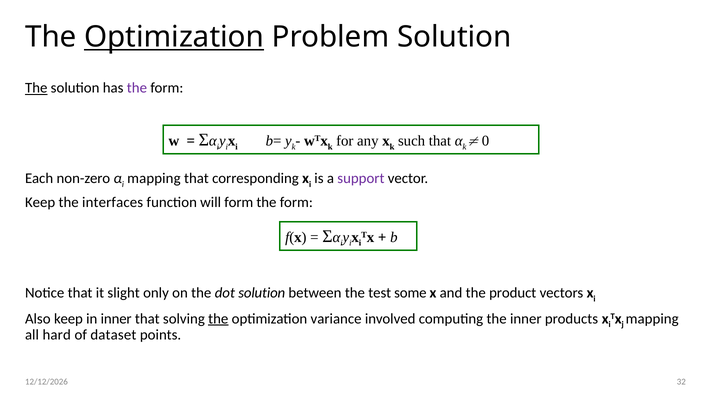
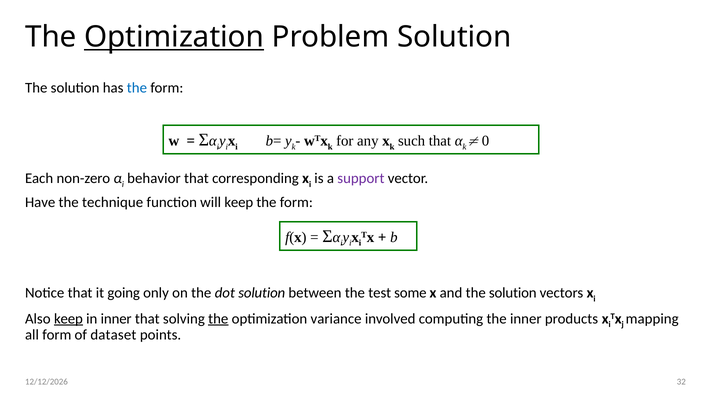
The underline: present -> none (36, 88)
the colour: purple -> blue (137, 88)
mapping: mapping -> behavior (154, 179)
Keep: Keep -> Have (40, 202)
interfaces: interfaces -> technique (113, 202)
will form: form -> keep (239, 202)
slight: slight -> going (124, 293)
and the product: product -> solution (513, 293)
keep underline: none -> present (68, 319)
all hard: hard -> form (57, 335)
